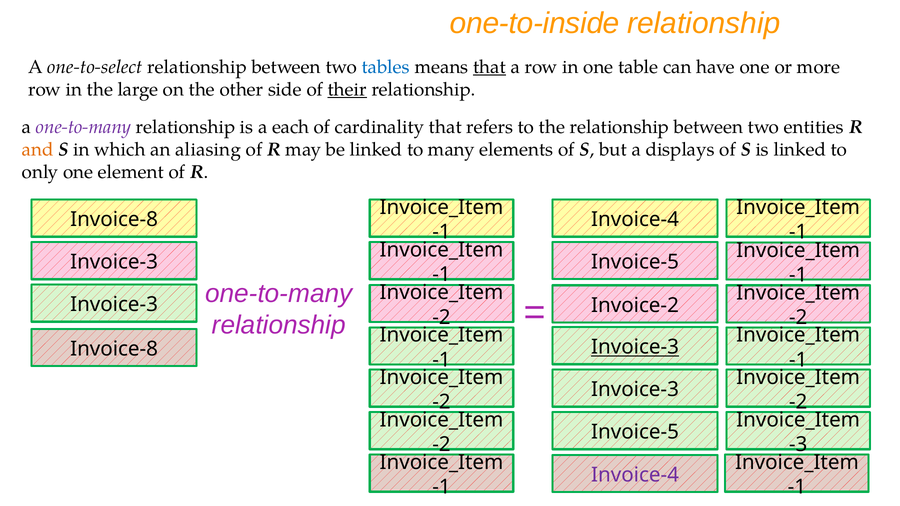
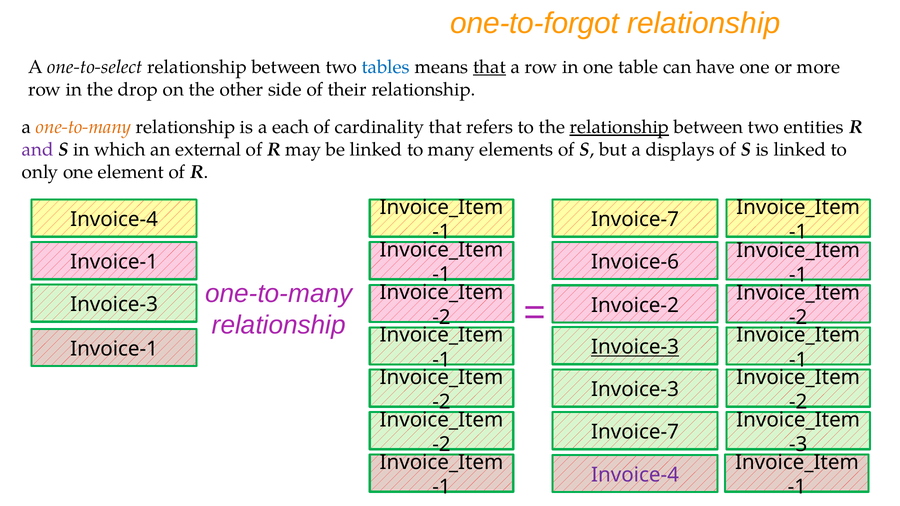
one-to-inside: one-to-inside -> one-to-forgot (535, 23)
large: large -> drop (138, 90)
their underline: present -> none (347, 90)
one-to-many colour: purple -> orange (84, 127)
relationship underline: none -> present (619, 127)
and colour: orange -> purple (38, 150)
aliasing: aliasing -> external (208, 150)
Invoice-8: Invoice-8 -> Invoice-4 (114, 220)
Invoice-4: Invoice-4 -> Invoice-7 (635, 220)
Invoice-5: Invoice-5 -> Invoice-6 (635, 262)
Invoice-3: Invoice-3 -> Invoice-1 (114, 262)
Invoice-8: Invoice-8 -> Invoice-1 (114, 349)
Invoice-5: Invoice-5 -> Invoice-7 (635, 432)
